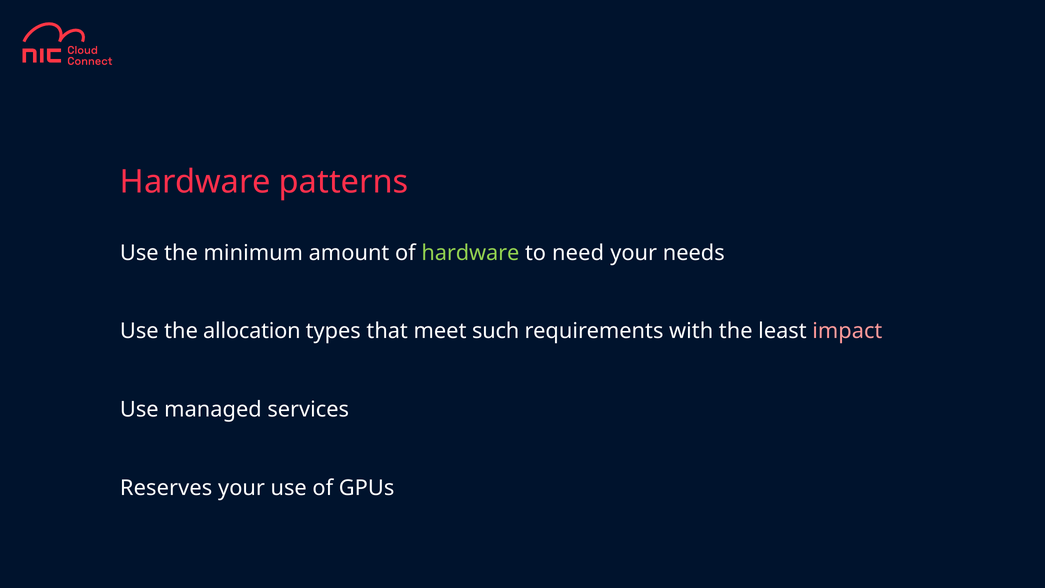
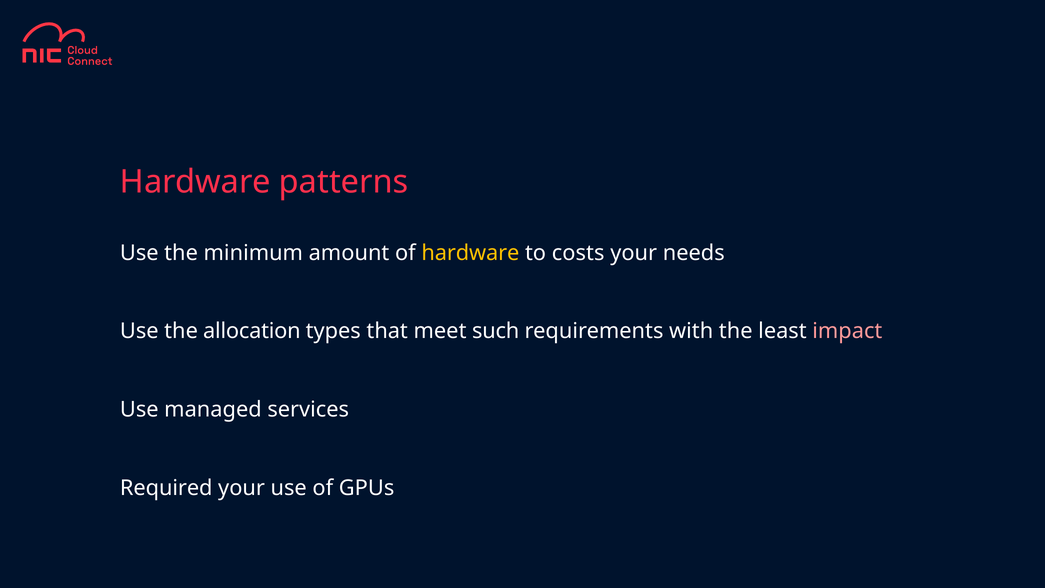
hardware colour: light green -> yellow (470, 253)
need: need -> costs (578, 253)
Reserves: Reserves -> Required (166, 488)
